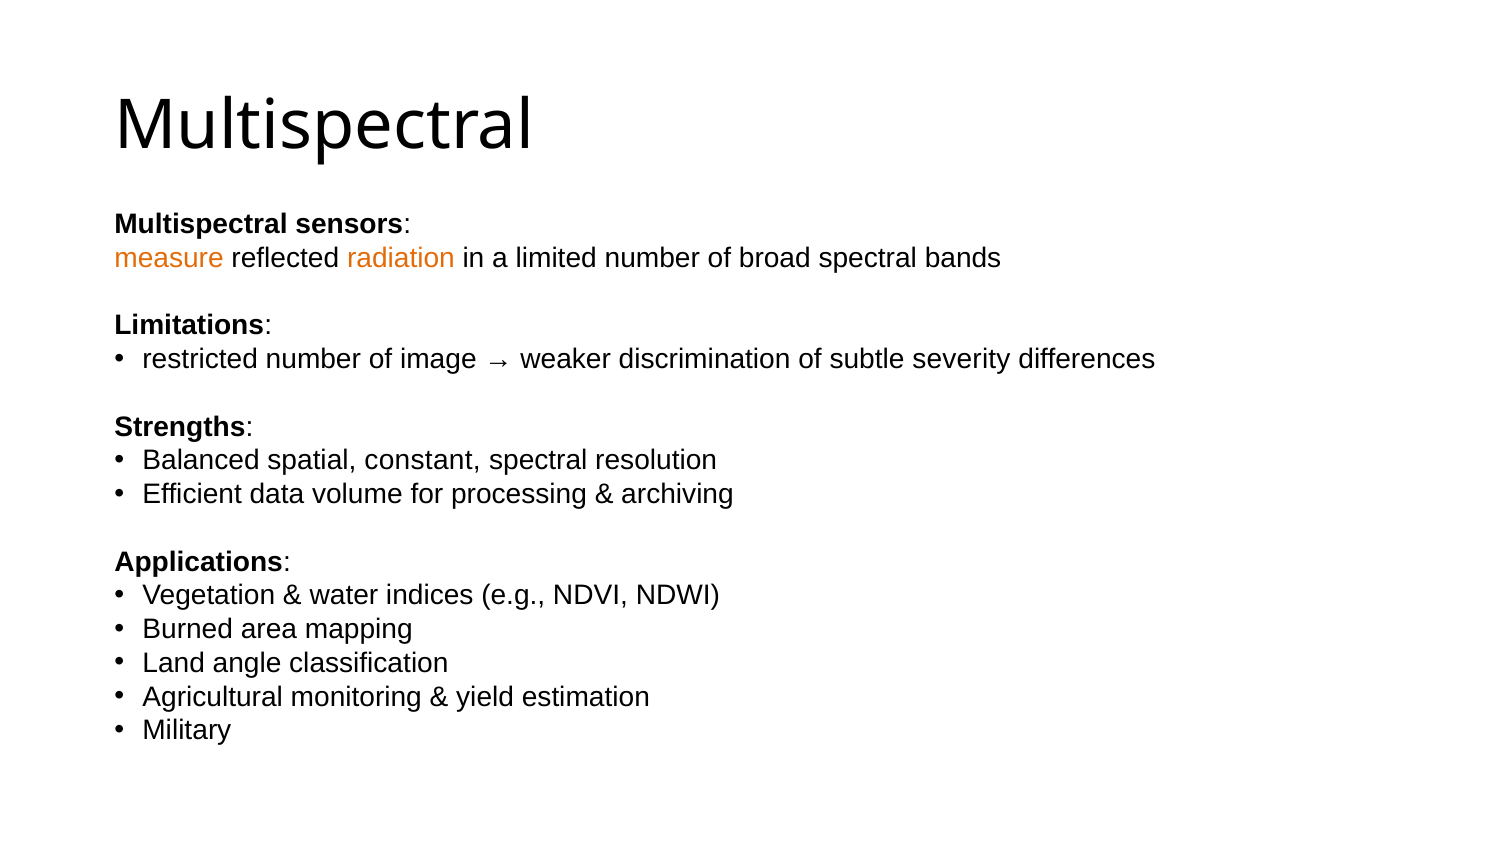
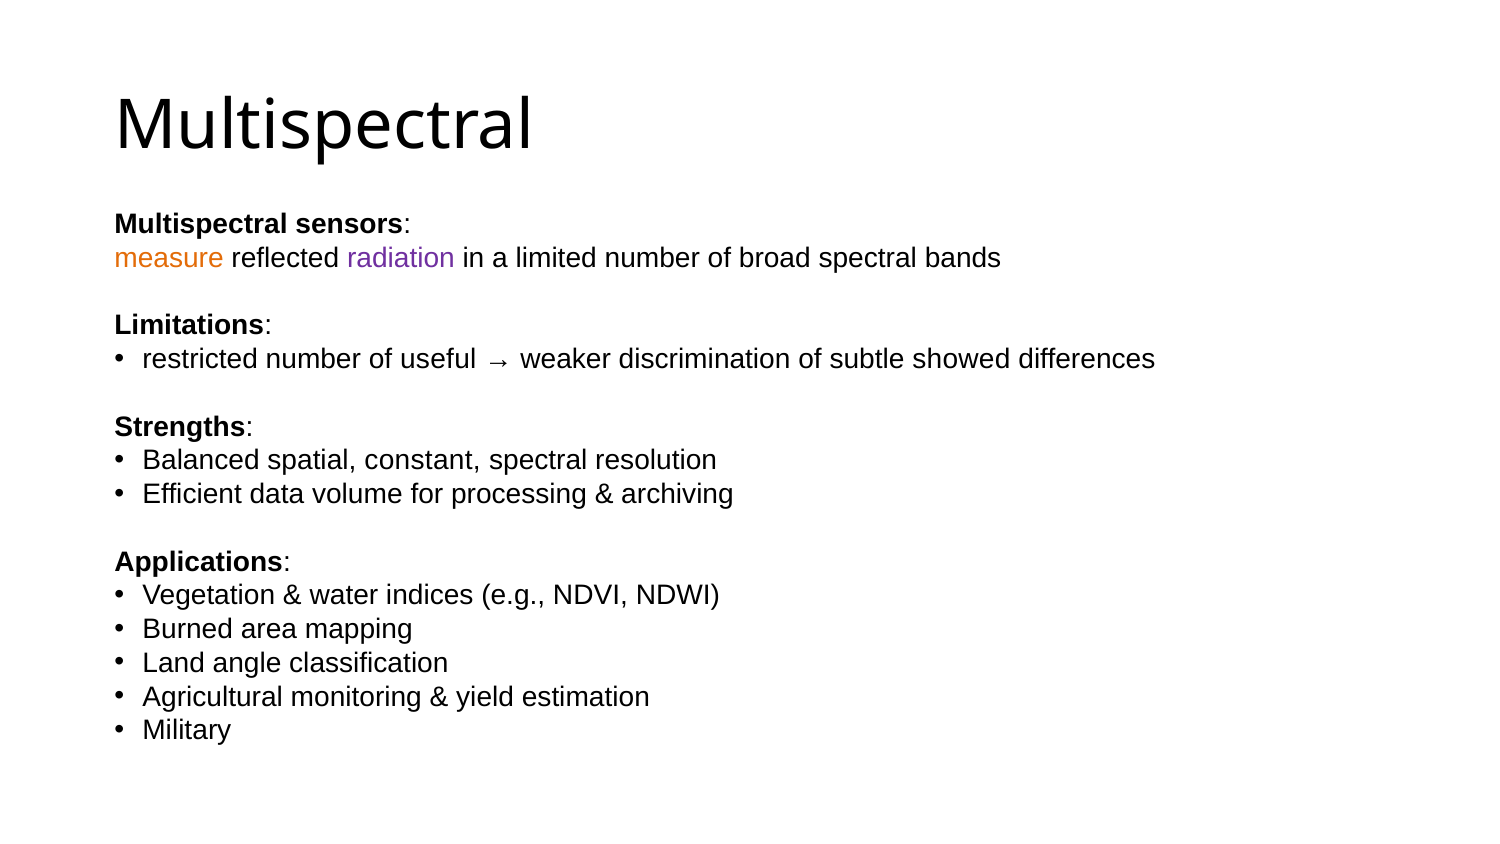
radiation colour: orange -> purple (401, 258)
image: image -> useful (438, 359)
severity: severity -> showed (961, 359)
